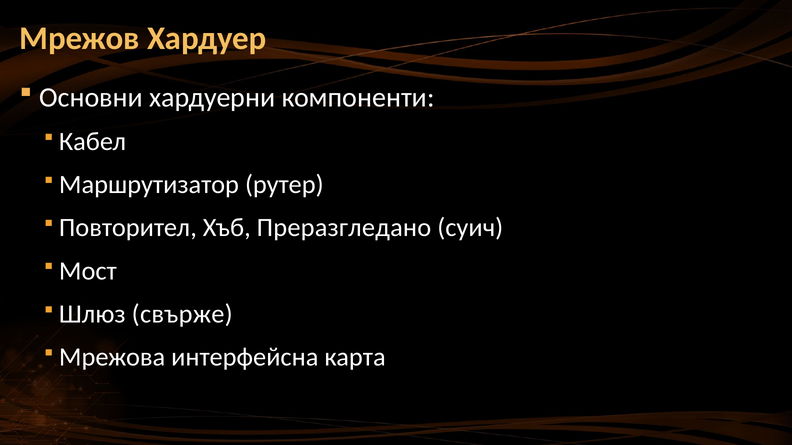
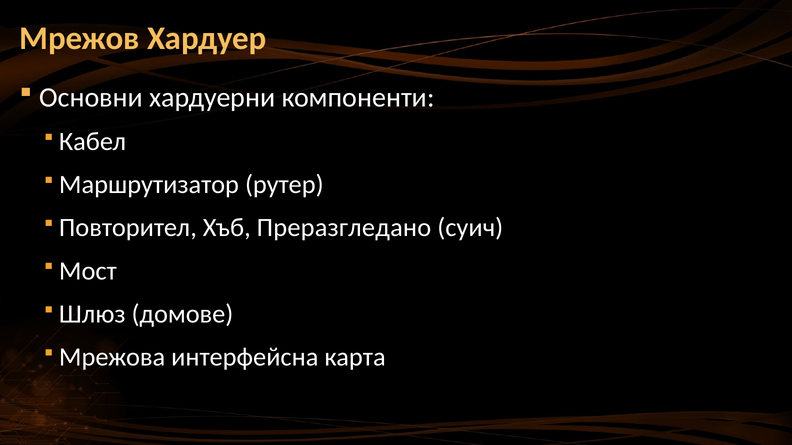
свърже: свърже -> домове (182, 314)
